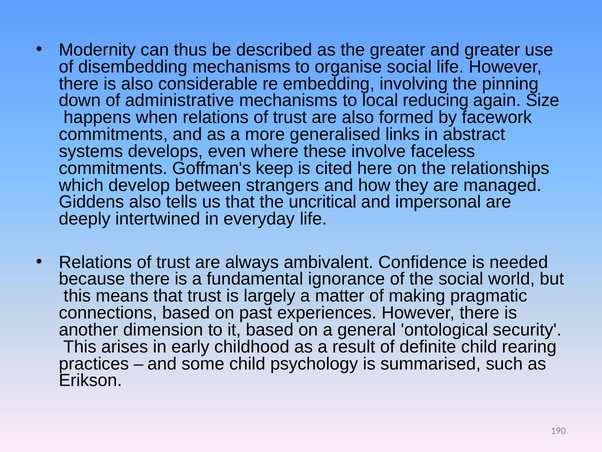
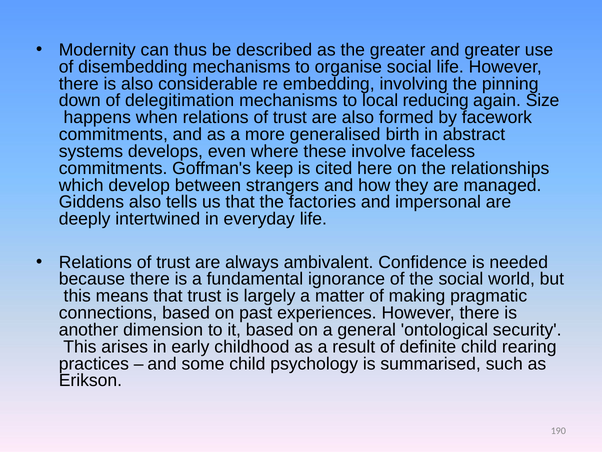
administrative: administrative -> delegitimation (180, 101)
links: links -> birth (403, 134)
uncritical: uncritical -> factories (322, 202)
